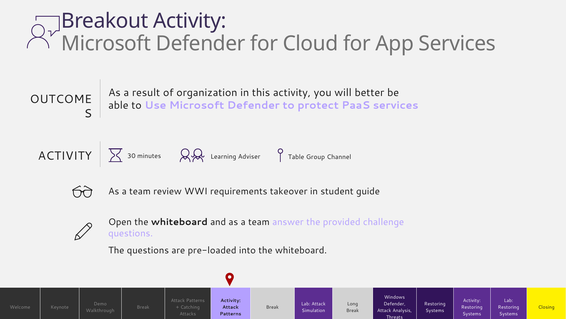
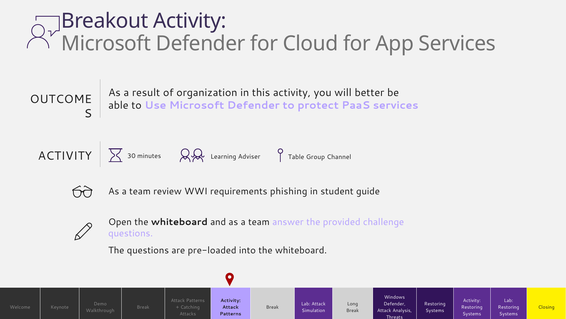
takeover: takeover -> phishing (289, 191)
